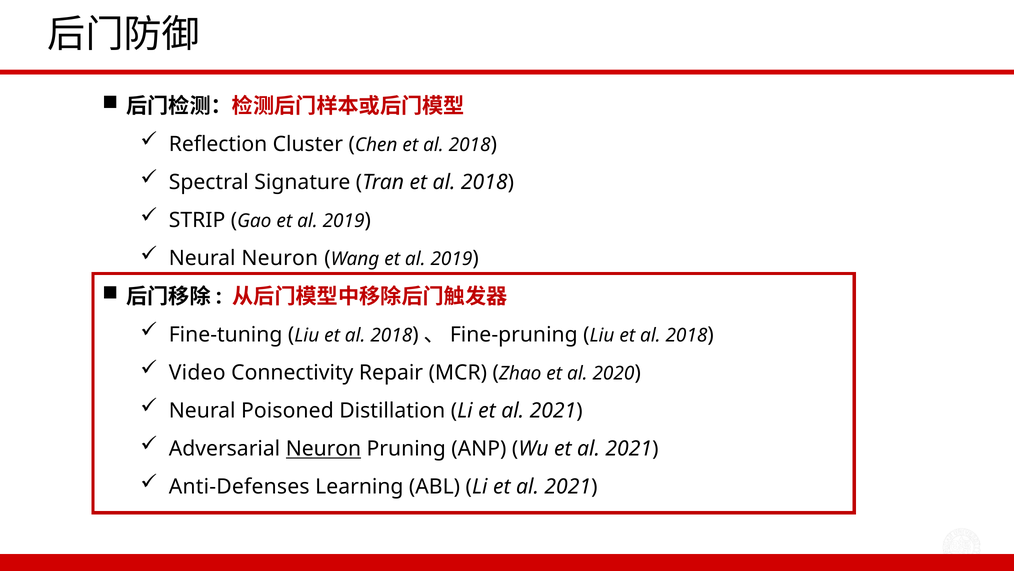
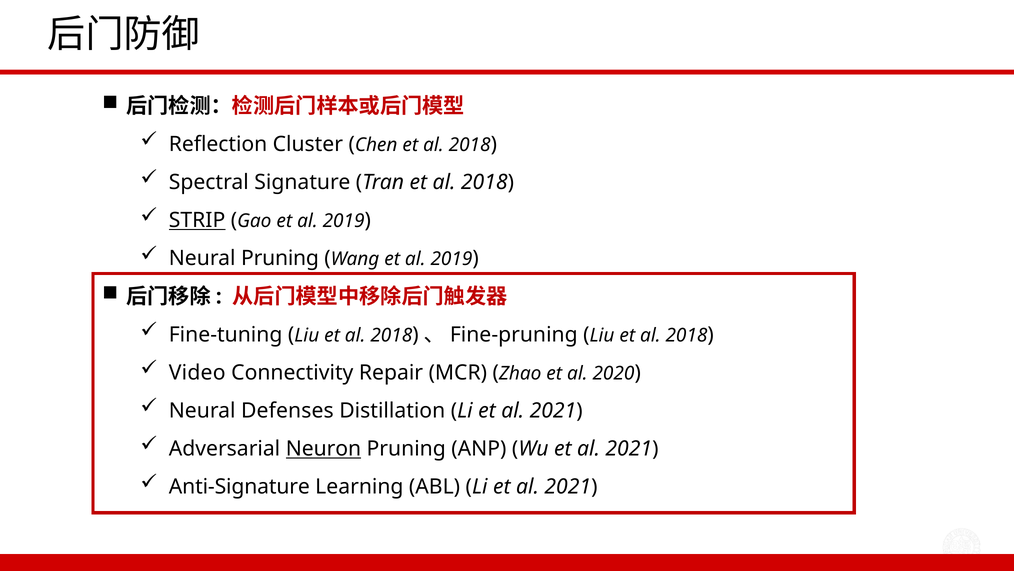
STRIP underline: none -> present (197, 220)
Neural Neuron: Neuron -> Pruning (280, 258)
Poisoned: Poisoned -> Defenses (287, 410)
Anti-Defenses: Anti-Defenses -> Anti-Signature (239, 486)
